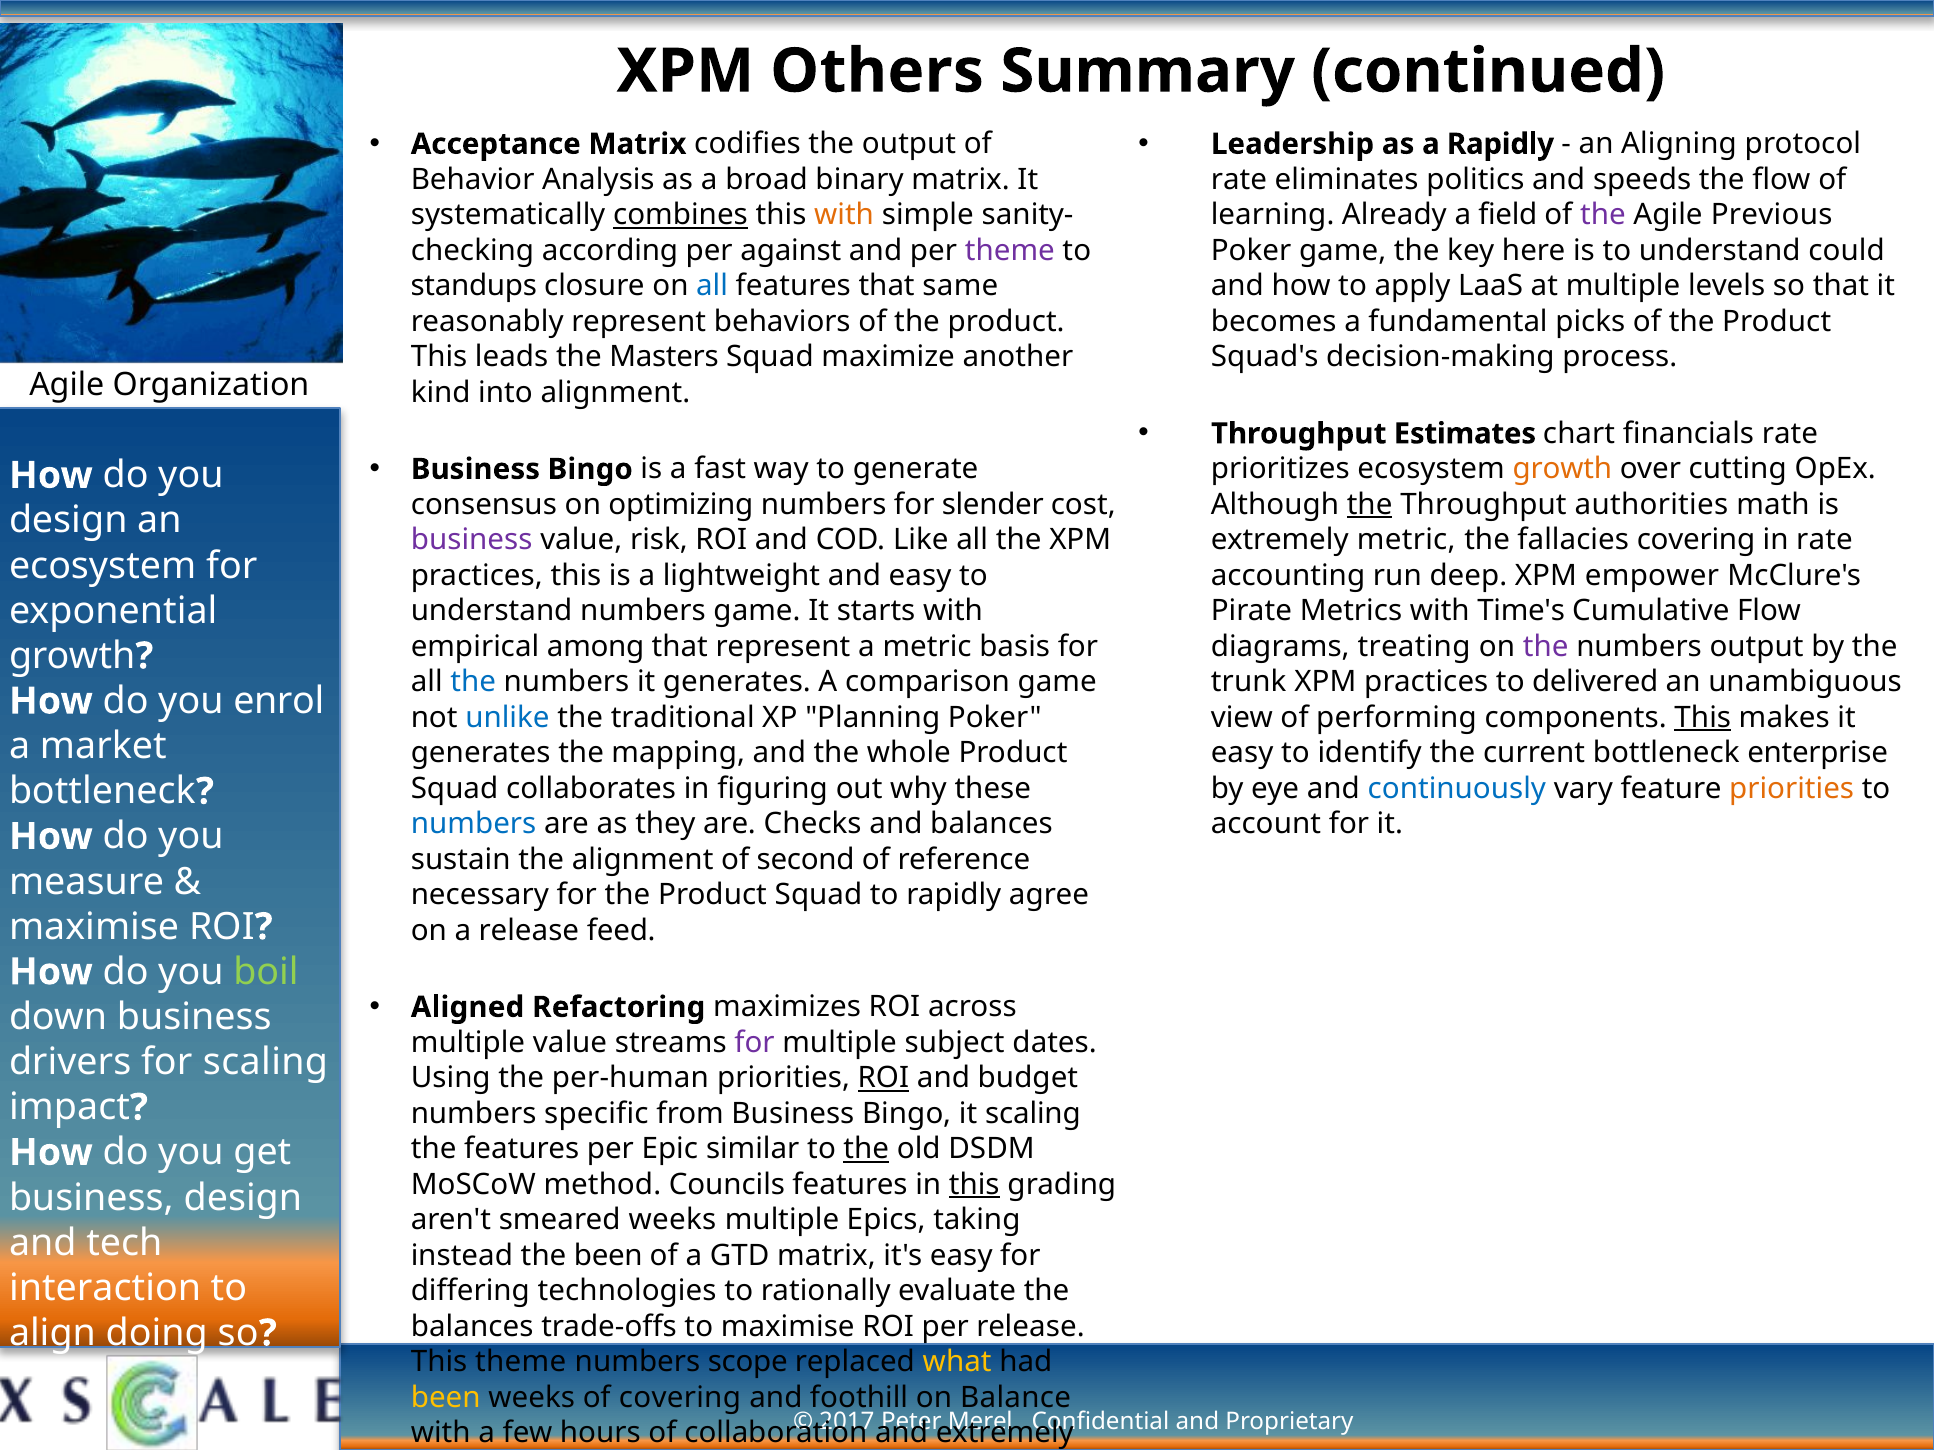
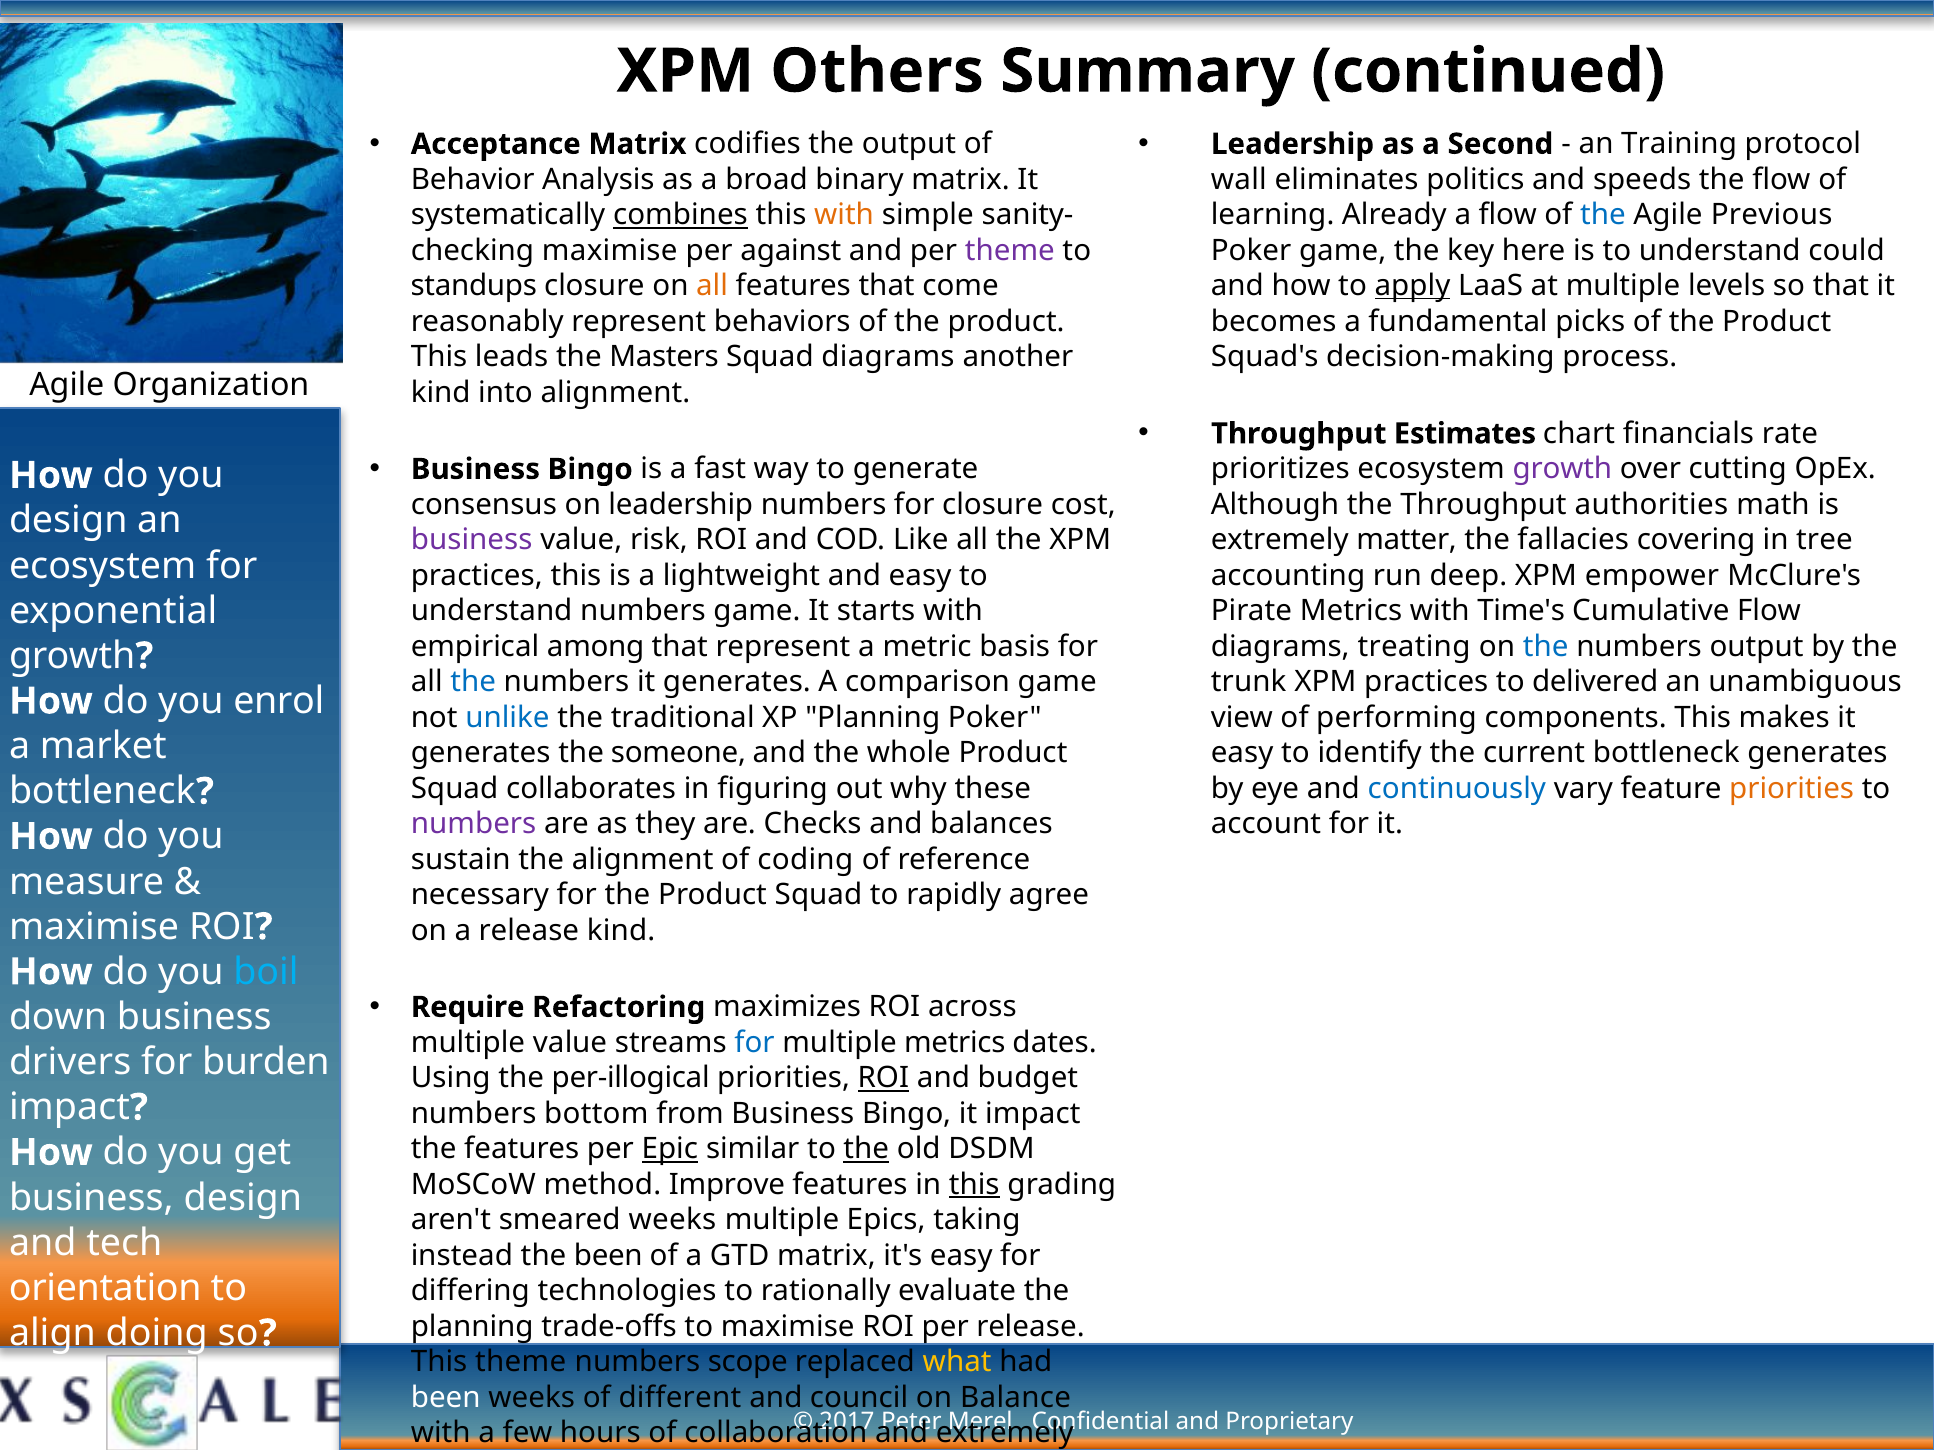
a Rapidly: Rapidly -> Second (1500, 144)
Aligning: Aligning -> Training (1679, 144)
rate: rate -> wall (1239, 180)
a field: field -> flow (1508, 215)
the colour: purple -> blue (1603, 215)
according: according -> maximise (610, 251)
all colour: blue -> orange (712, 286)
same: same -> come (961, 286)
apply underline: none -> present (1412, 286)
Squad maximize: maximize -> diagrams (888, 357)
growth colour: orange -> purple (1562, 469)
on optimizing: optimizing -> leadership (681, 505)
for slender: slender -> closure (993, 505)
the underline: present -> none (1370, 505)
extremely metric: metric -> matter (1407, 540)
in rate: rate -> tree (1824, 540)
the colour: purple -> blue (1546, 647)
This underline: present -> none (1703, 718)
mapping: mapping -> someone (678, 753)
bottleneck enterprise: enterprise -> generates (1817, 753)
numbers colour: blue -> purple (474, 824)
second: second -> coding (805, 860)
release feed: feed -> kind (621, 931)
boil colour: light green -> light blue (266, 972)
Aligned: Aligned -> Require (468, 1008)
for colour: purple -> blue (755, 1043)
multiple subject: subject -> metrics (955, 1043)
for scaling: scaling -> burden (266, 1063)
per-human: per-human -> per-illogical (631, 1078)
specific: specific -> bottom (596, 1114)
it scaling: scaling -> impact (1033, 1114)
Epic underline: none -> present (670, 1149)
Councils: Councils -> Improve (727, 1185)
interaction: interaction -> orientation (105, 1288)
balances: balances -> planning (472, 1327)
been colour: yellow -> white (446, 1398)
of covering: covering -> different (680, 1398)
foothill: foothill -> council (859, 1398)
